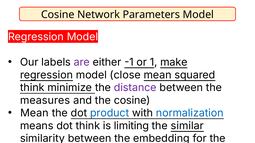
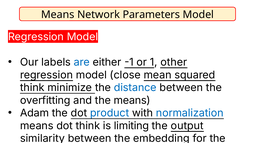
Cosine: Cosine -> Means (58, 15)
are colour: purple -> blue (82, 62)
make: make -> other (174, 62)
distance colour: purple -> blue (135, 88)
measures: measures -> overfitting (45, 101)
the cosine: cosine -> means (132, 101)
Mean: Mean -> Adam (34, 113)
similar: similar -> output (187, 126)
